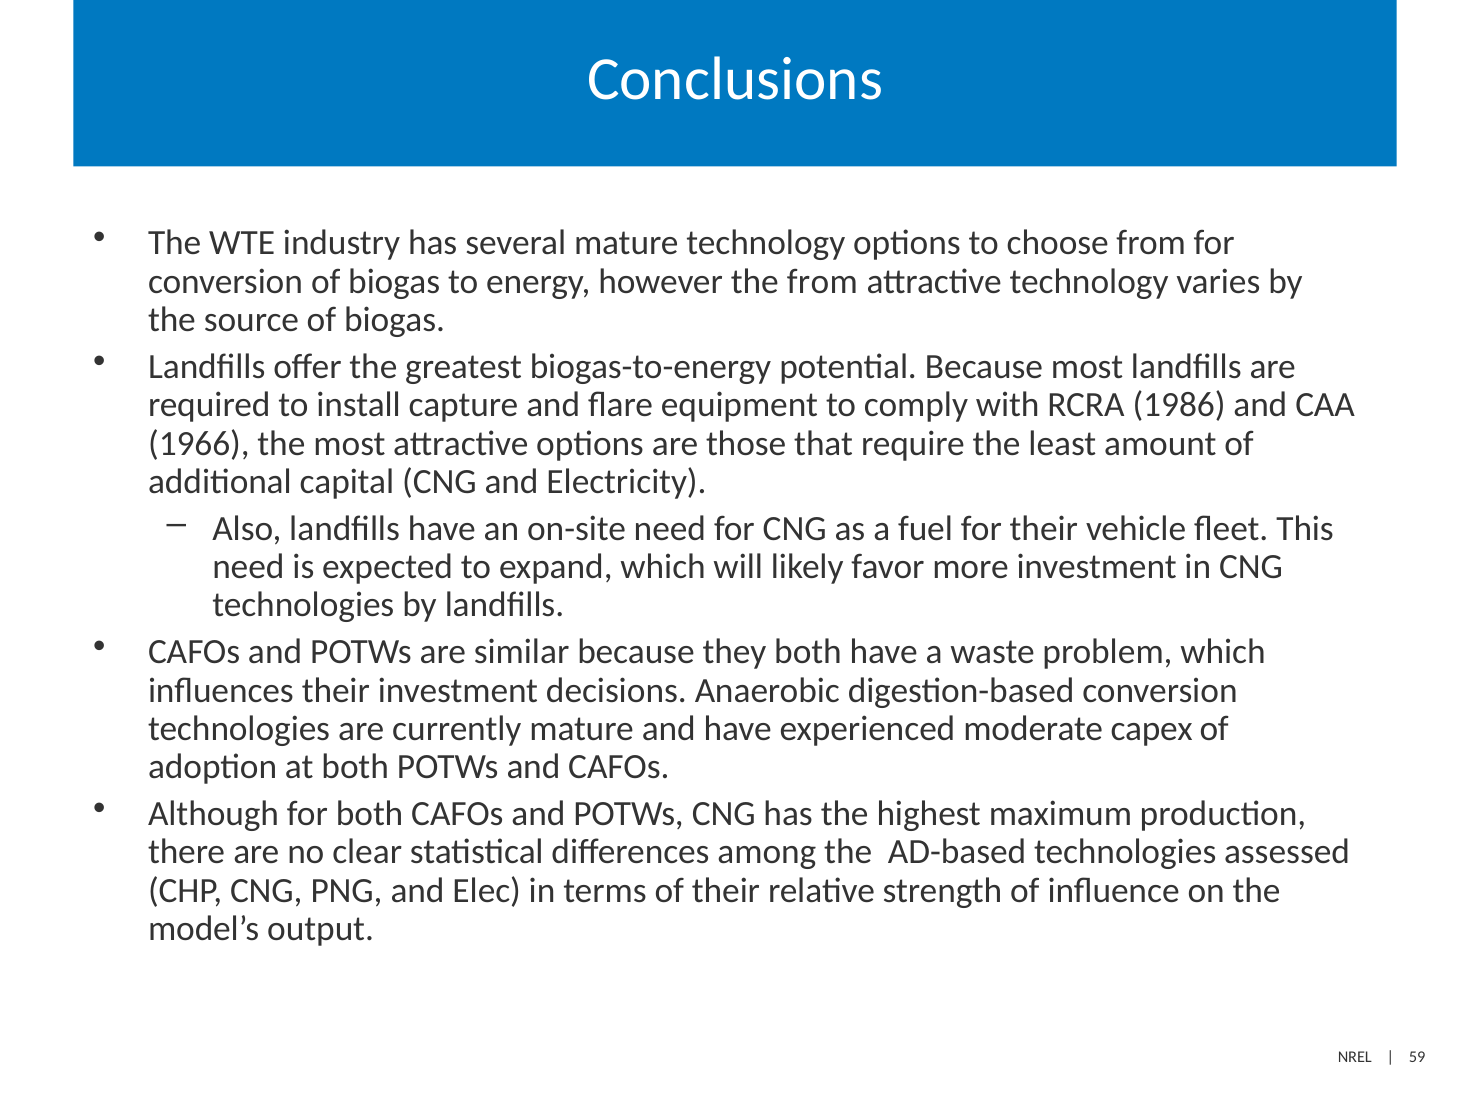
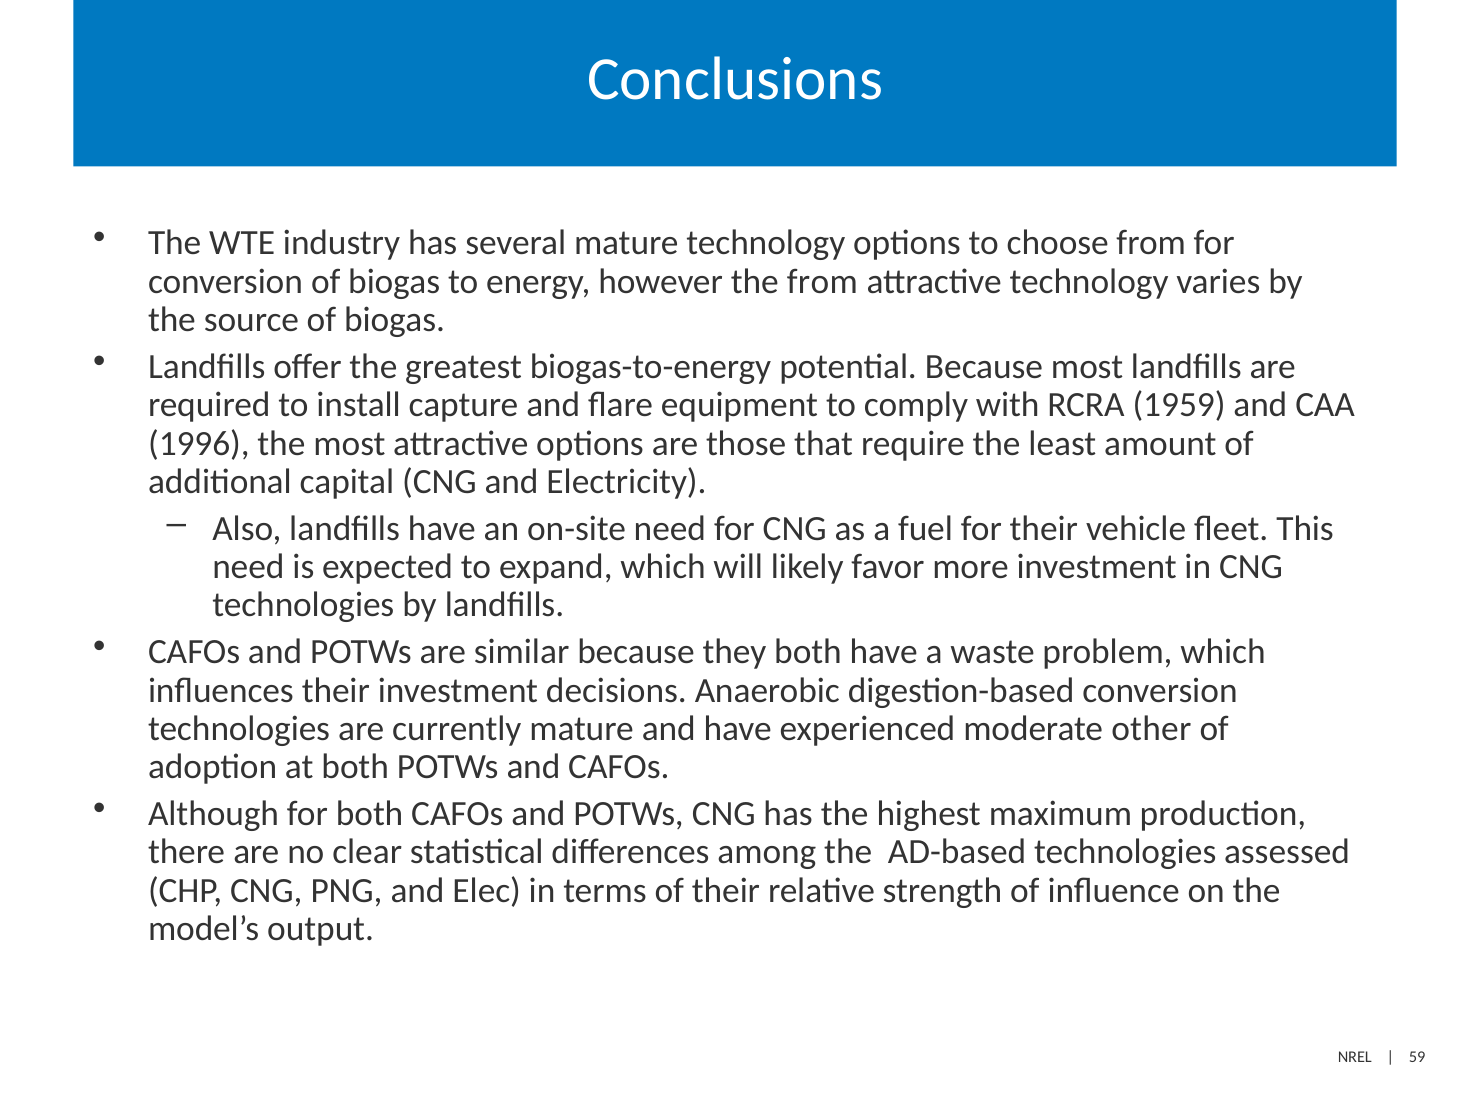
1986: 1986 -> 1959 (1179, 405)
1966: 1966 -> 1996 (199, 443)
capex: capex -> other (1151, 729)
